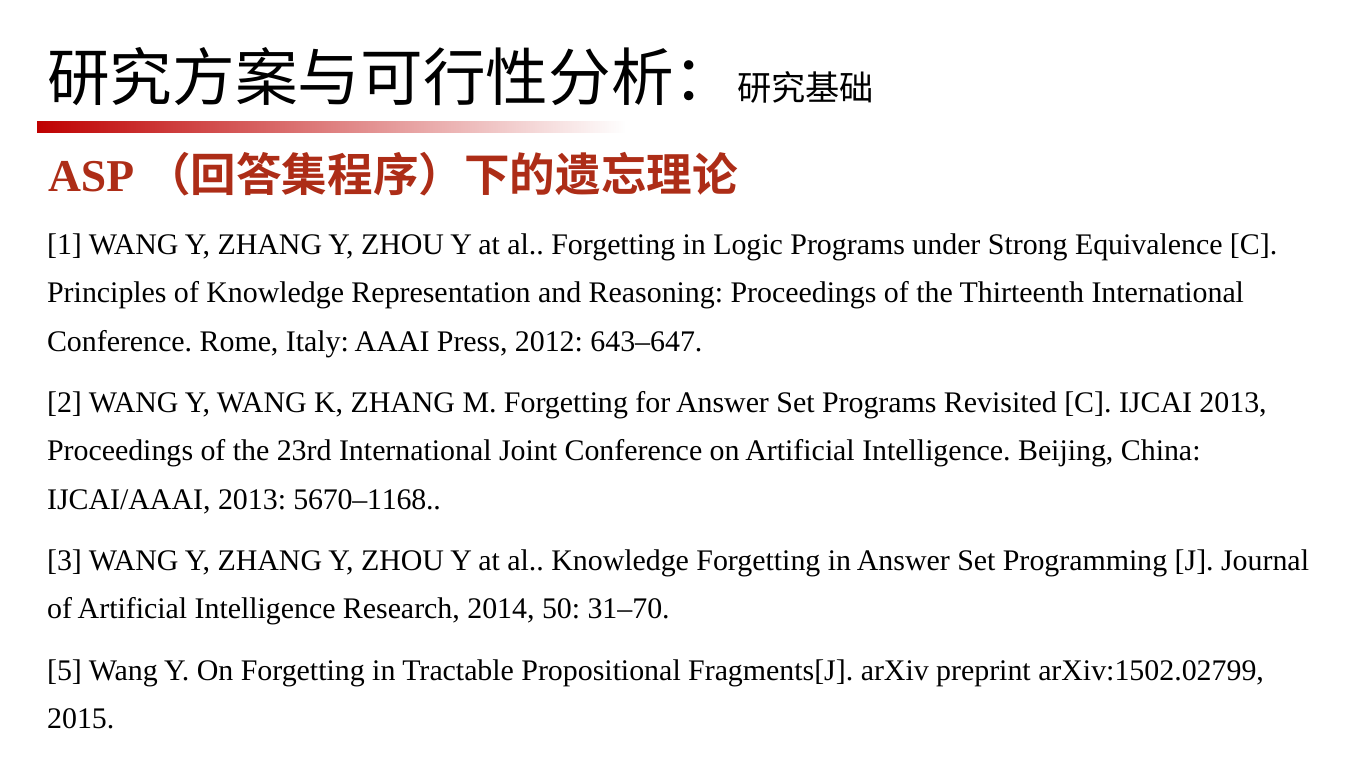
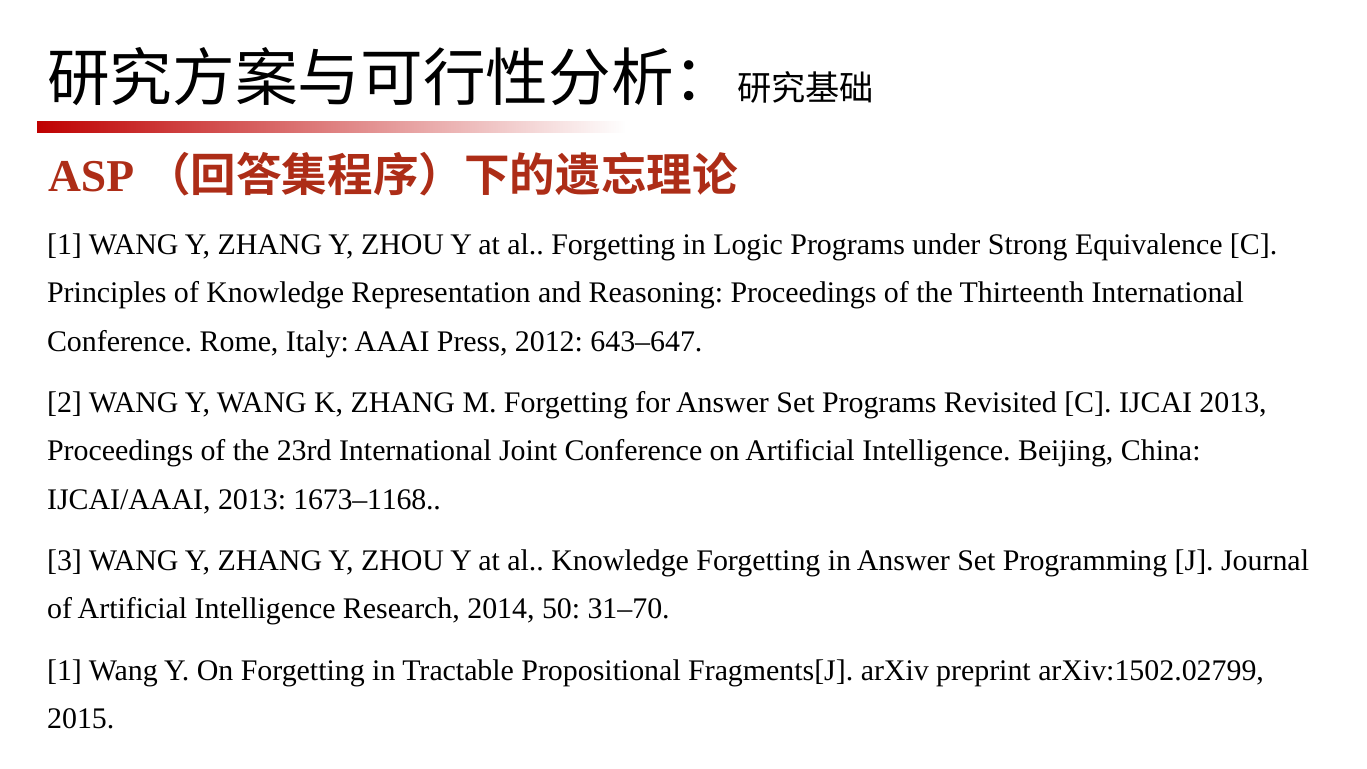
5670–1168: 5670–1168 -> 1673–1168 (367, 499)
5: 5 -> 1 (65, 670)
